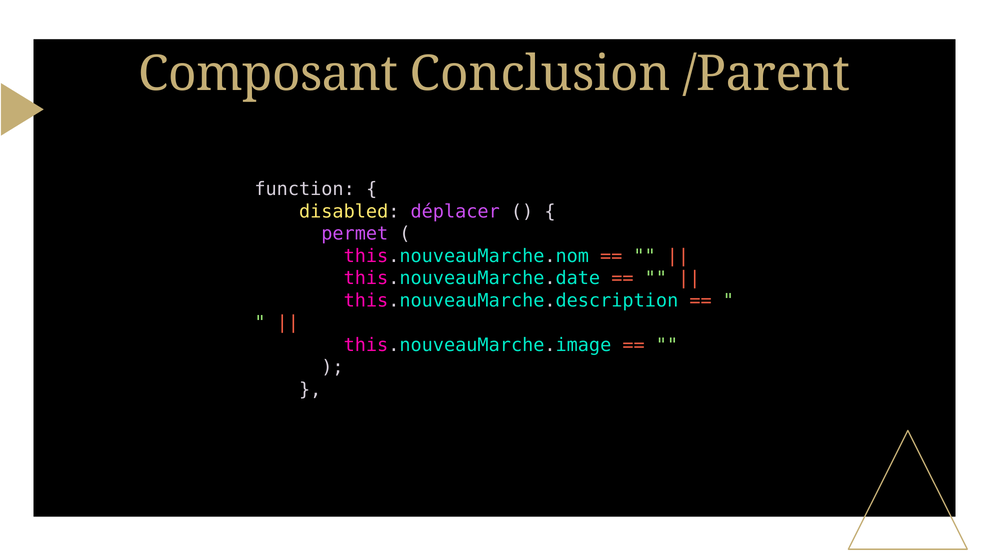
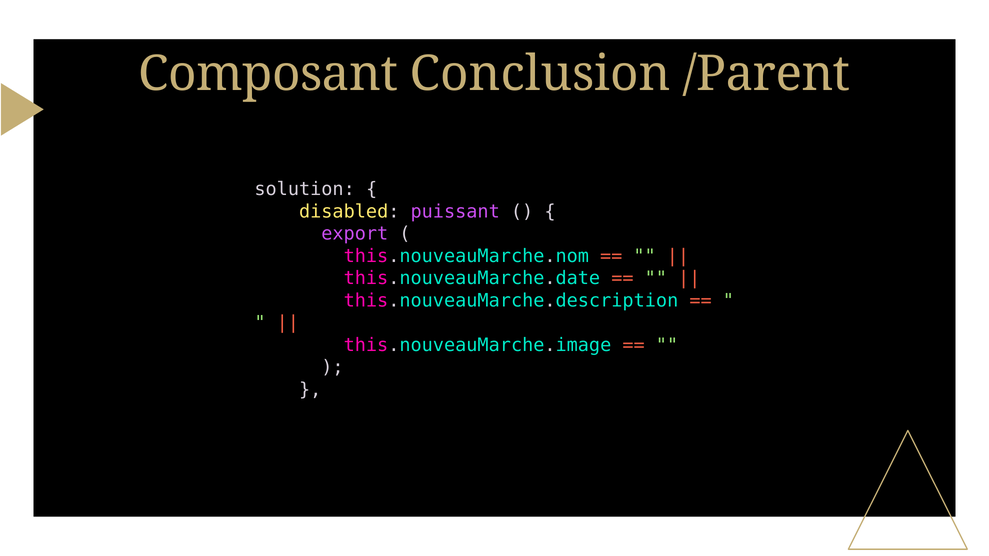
function: function -> solution (305, 189)
déplacer: déplacer -> puissant (455, 212)
permet: permet -> export (355, 234)
